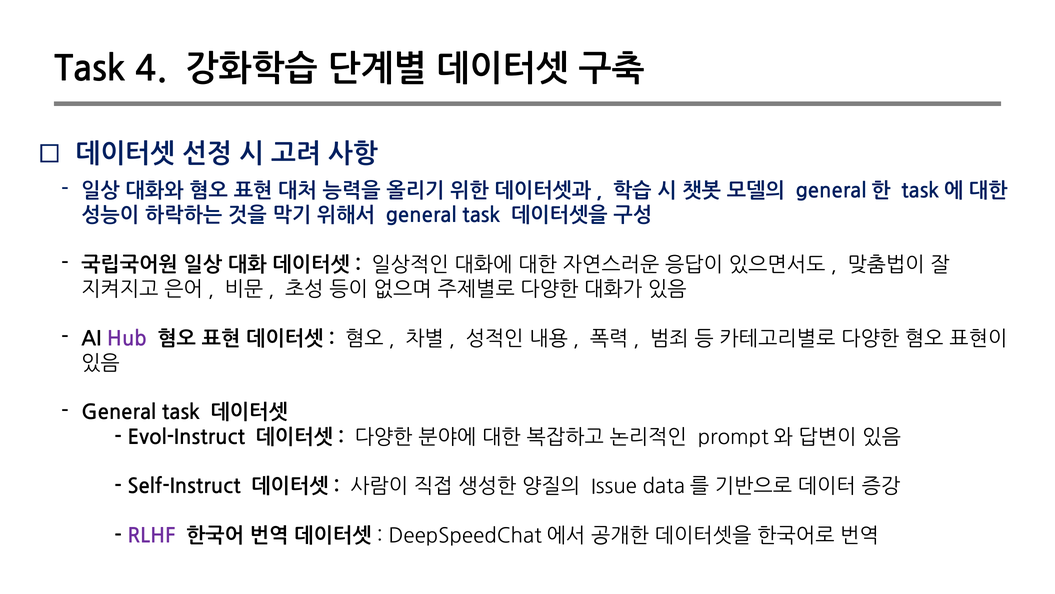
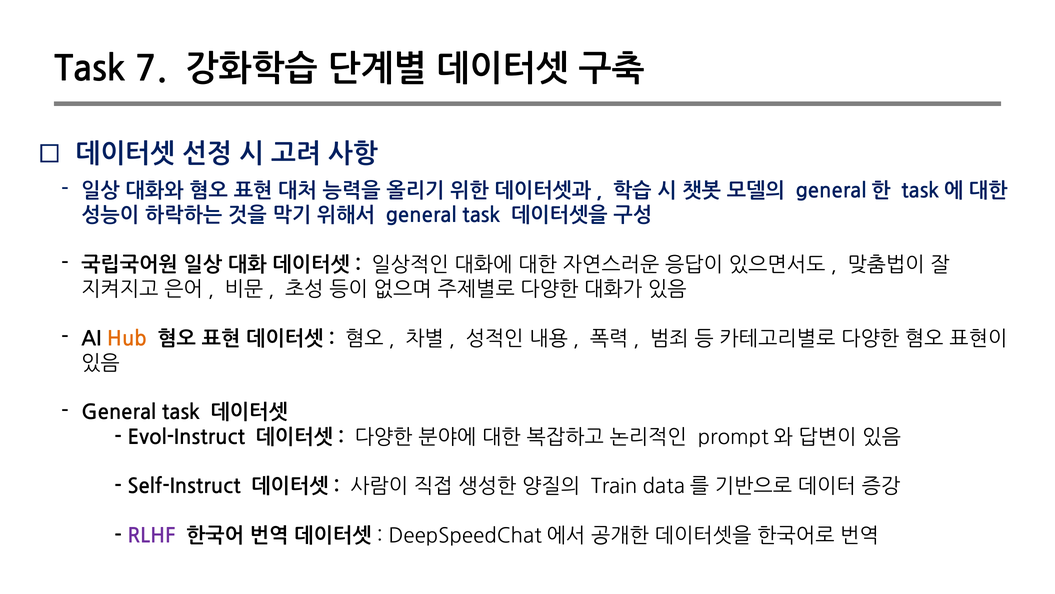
4: 4 -> 7 (151, 69)
Hub colour: purple -> orange (127, 338)
Issue: Issue -> Train (614, 486)
